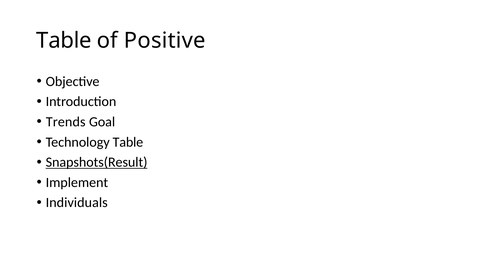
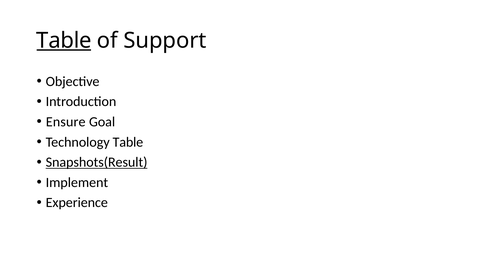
Table underline: none -> present (64, 40)
Positive: Positive -> Support (165, 40)
Trends: Trends -> Ensure (66, 122)
Individuals: Individuals -> Experience (77, 202)
